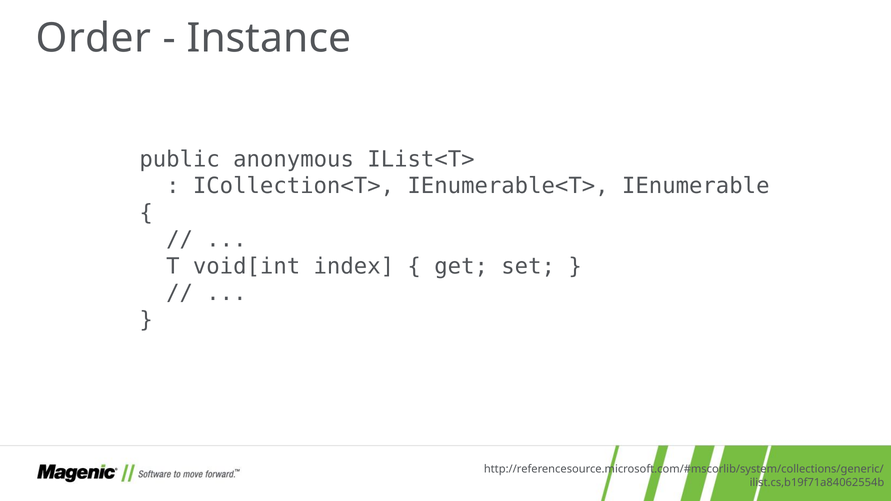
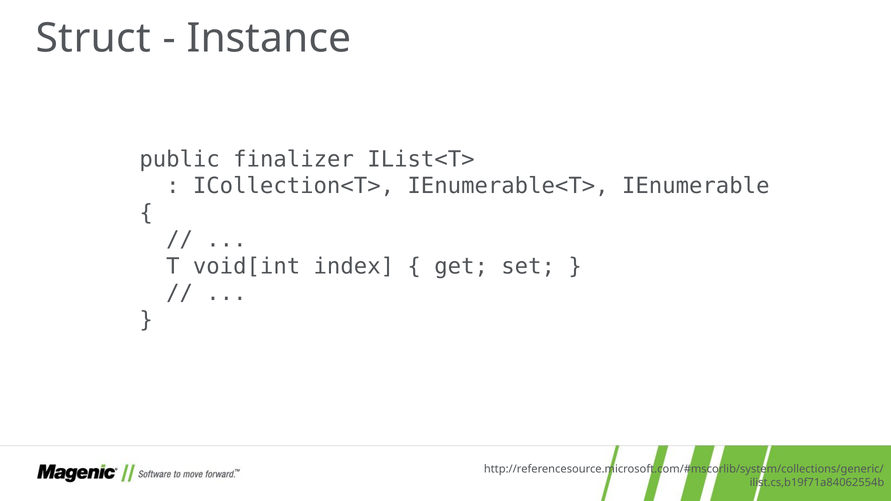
Order: Order -> Struct (93, 38)
anonymous: anonymous -> finalizer (294, 159)
